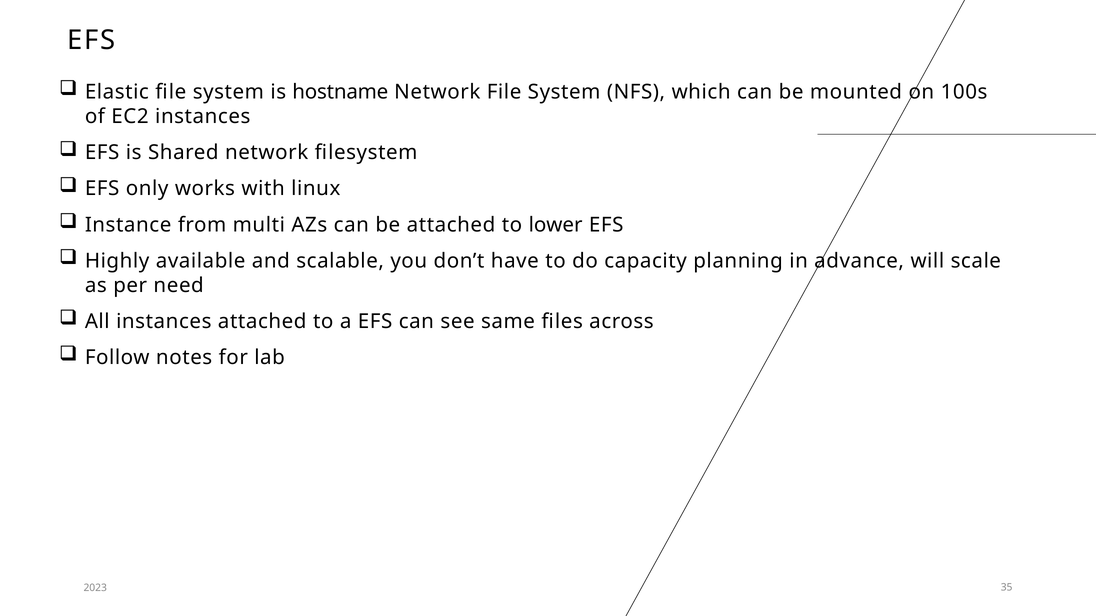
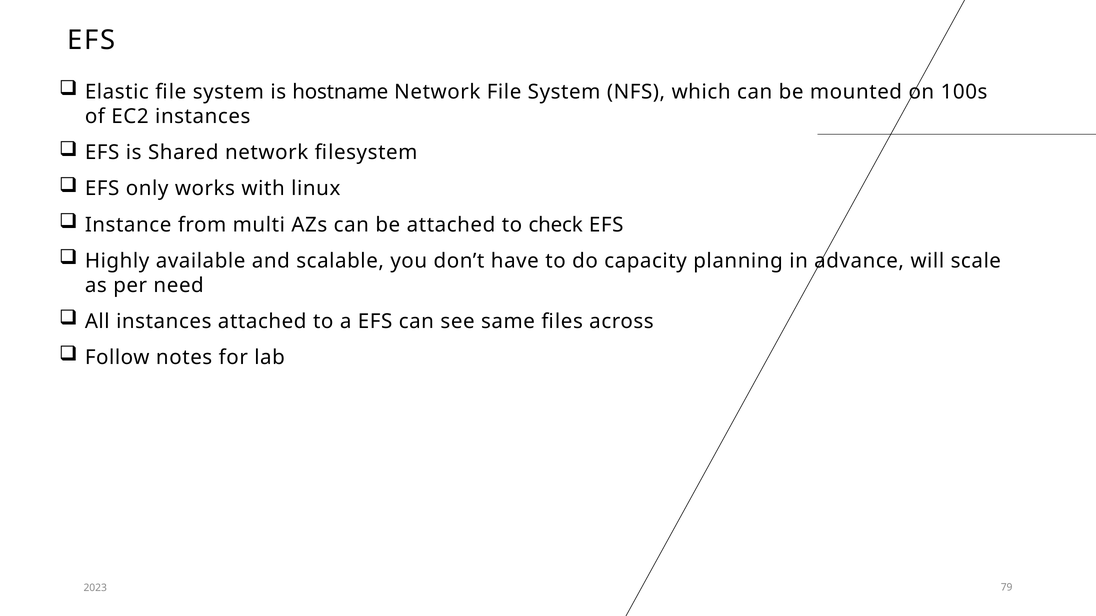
lower: lower -> check (556, 225)
35: 35 -> 79 (1007, 588)
